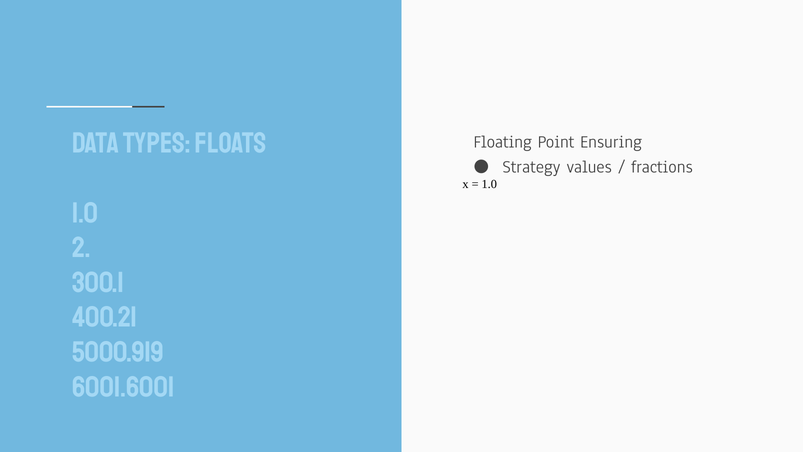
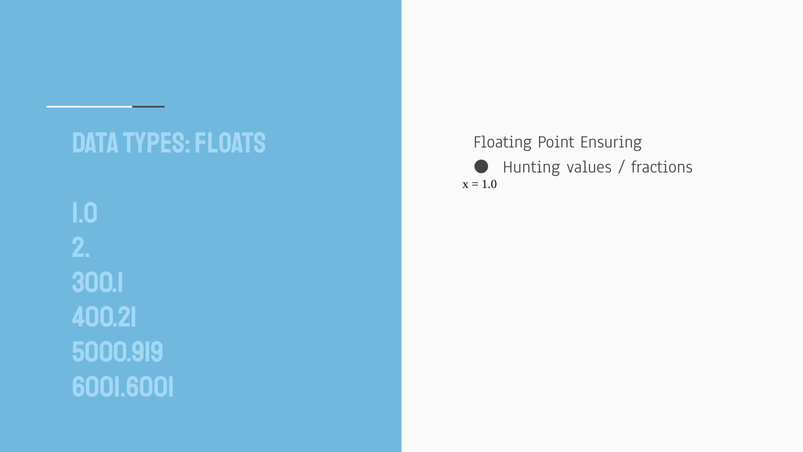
Strategy: Strategy -> Hunting (531, 167)
